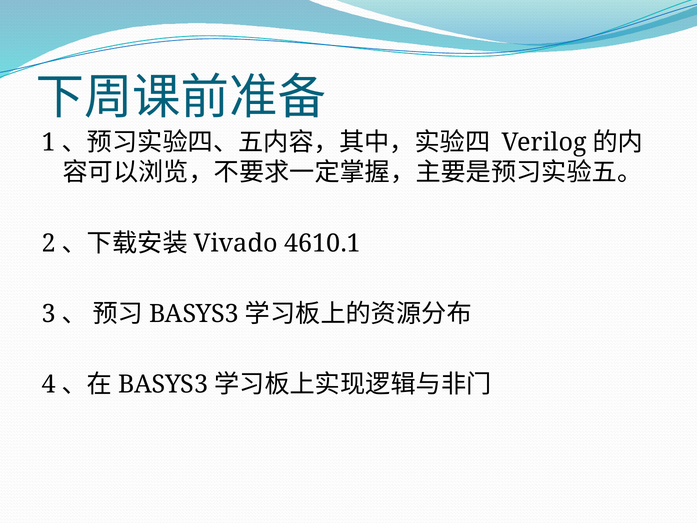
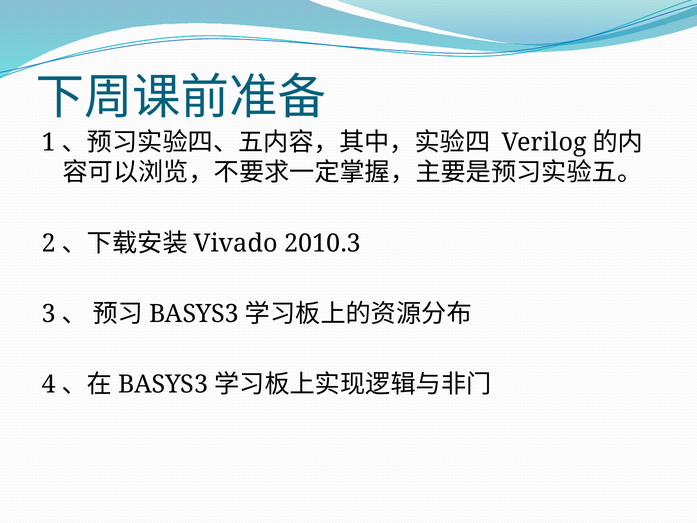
4610.1: 4610.1 -> 2010.3 (323, 243)
